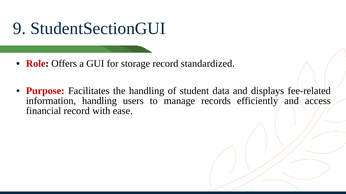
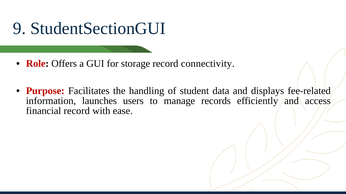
standardized: standardized -> connectivity (208, 64)
information handling: handling -> launches (99, 101)
